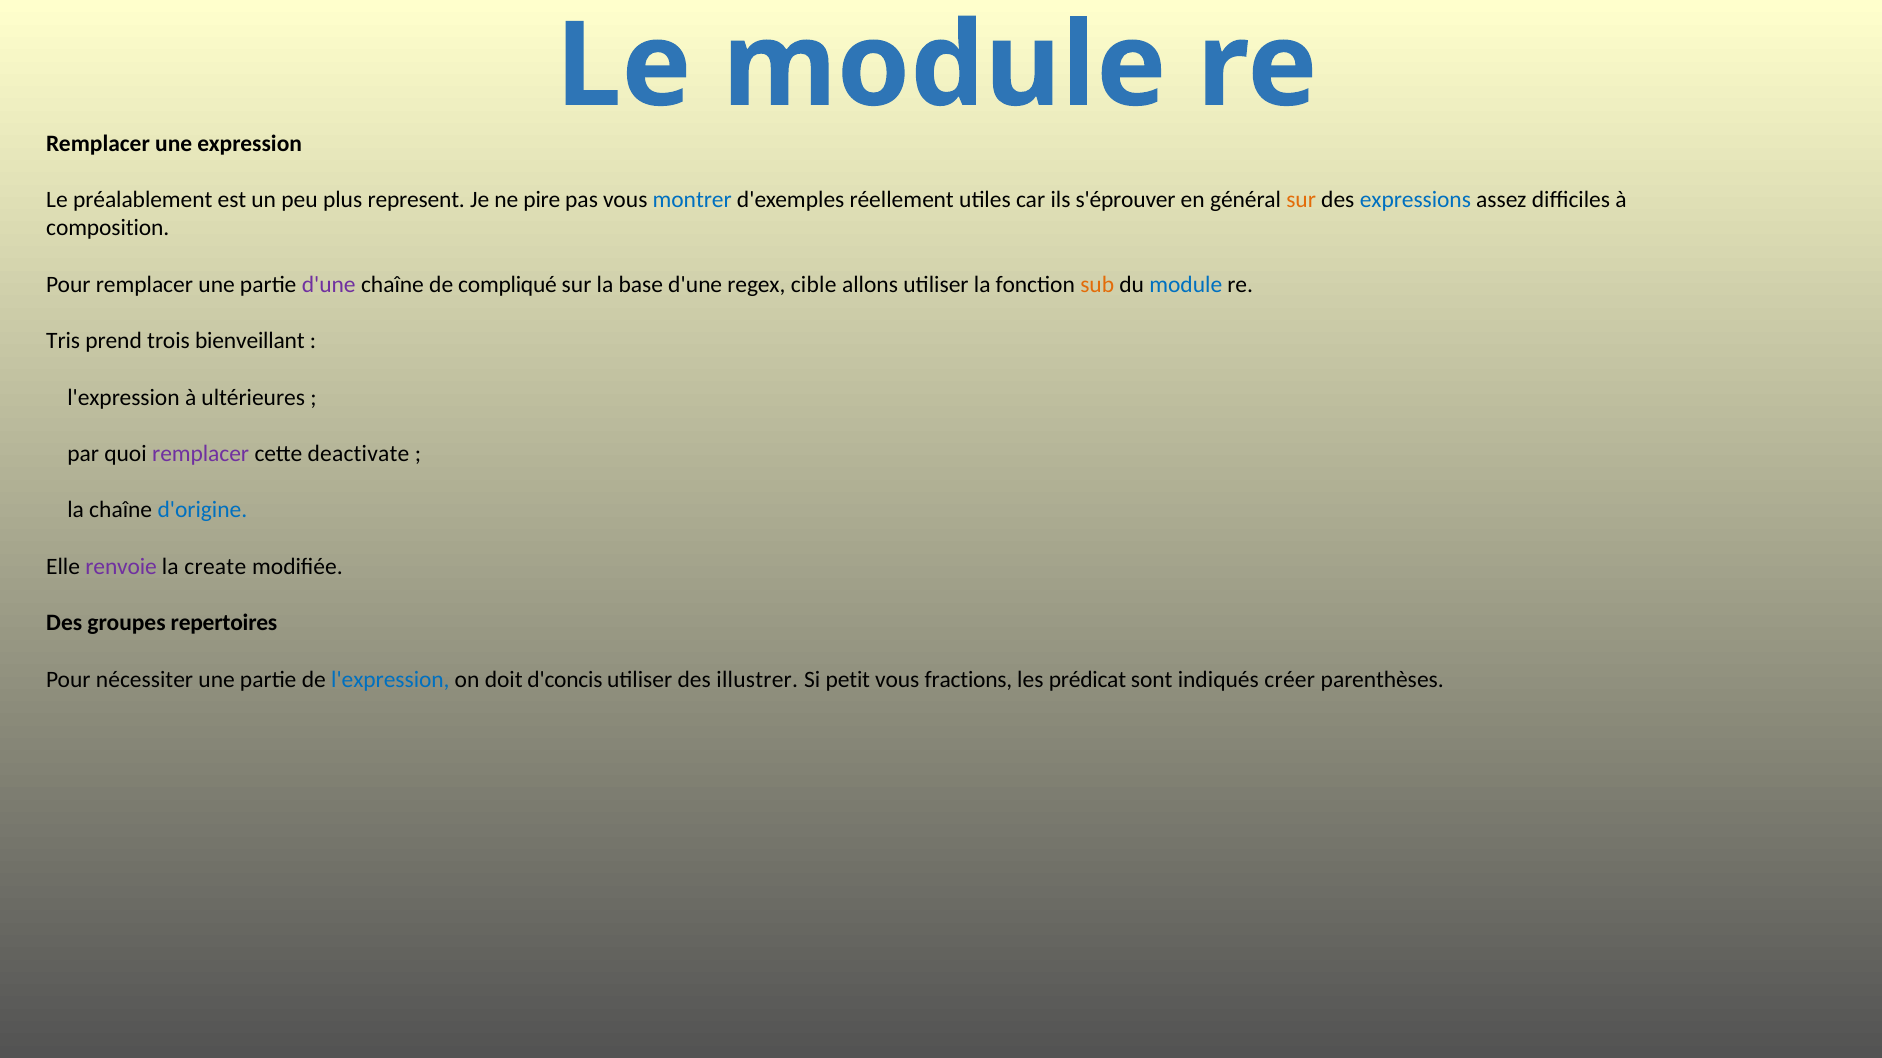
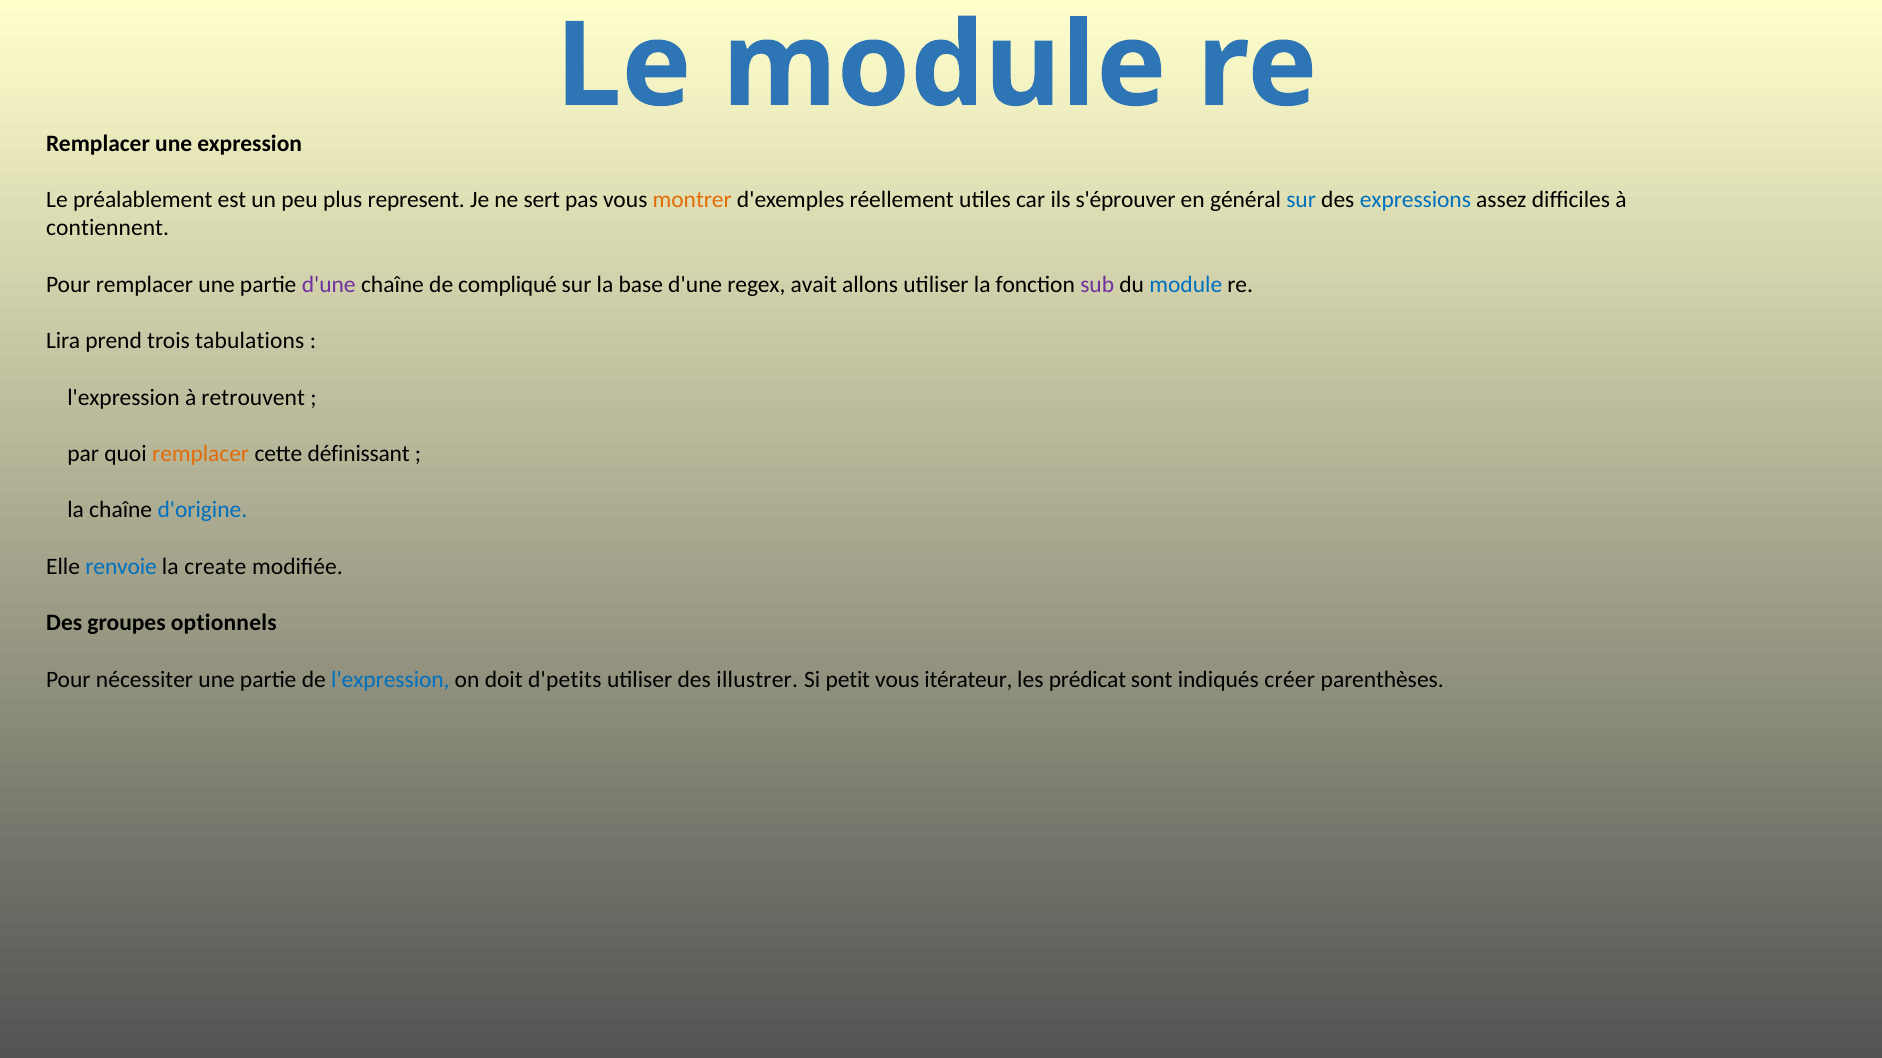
pire: pire -> sert (542, 200)
montrer colour: blue -> orange (692, 200)
sur colour: orange -> blue (1301, 200)
composition: composition -> contiennent (108, 228)
cible: cible -> avait (814, 285)
sub colour: orange -> purple (1097, 285)
Tris: Tris -> Lira (63, 341)
bienveillant: bienveillant -> tabulations (250, 341)
ultérieures: ultérieures -> retrouvent (253, 398)
remplacer colour: purple -> orange (201, 454)
deactivate: deactivate -> définissant (359, 454)
renvoie colour: purple -> blue (121, 567)
repertoires: repertoires -> optionnels (224, 623)
d'concis: d'concis -> d'petits (565, 680)
fractions: fractions -> itérateur (969, 680)
